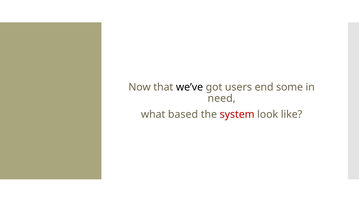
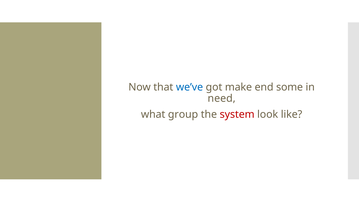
we’ve colour: black -> blue (190, 87)
users: users -> make (238, 87)
based: based -> group (183, 114)
